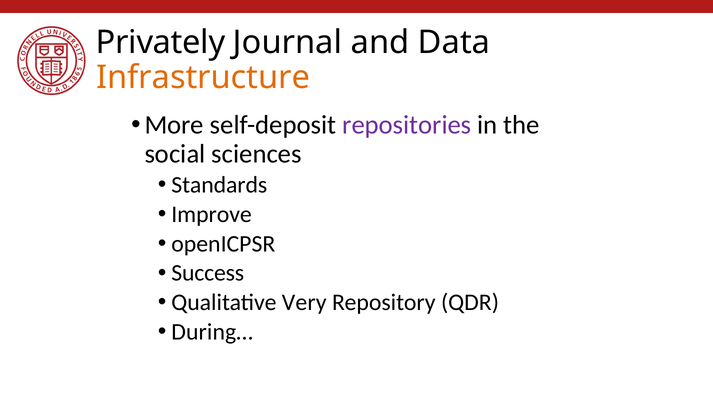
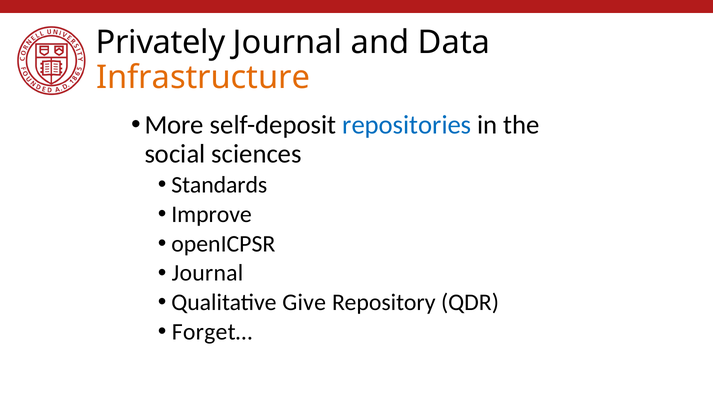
repositories colour: purple -> blue (407, 125)
Success: Success -> Journal (208, 273)
Very: Very -> Give (304, 302)
During…: During… -> Forget… (212, 332)
